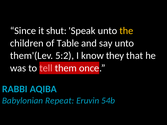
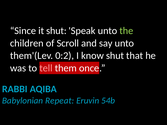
the colour: yellow -> light green (126, 31)
Table: Table -> Scroll (68, 43)
5:2: 5:2 -> 0:2 (65, 56)
know they: they -> shut (115, 56)
